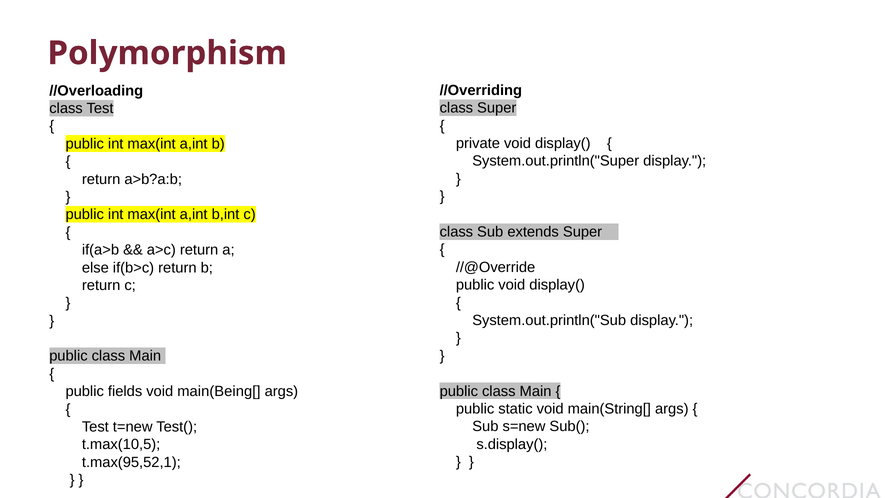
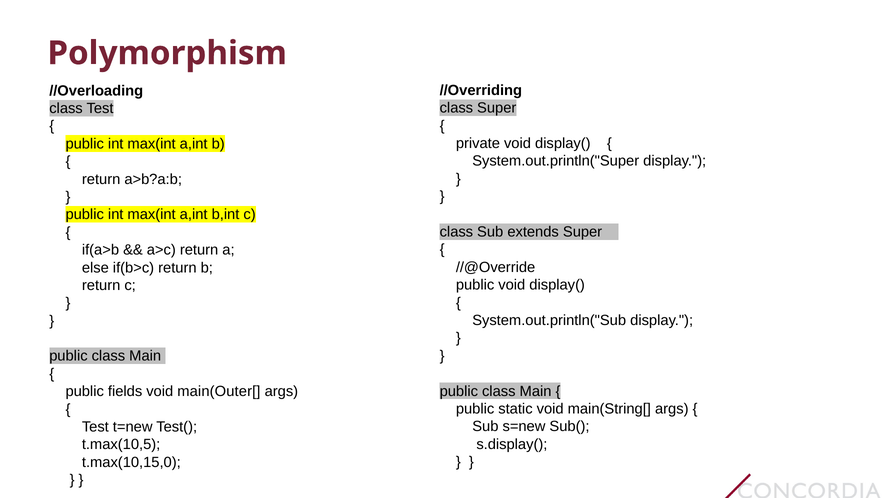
main(Being[: main(Being[ -> main(Outer[ (219, 391)
t.max(95,52,1: t.max(95,52,1 -> t.max(10,15,0 (131, 462)
